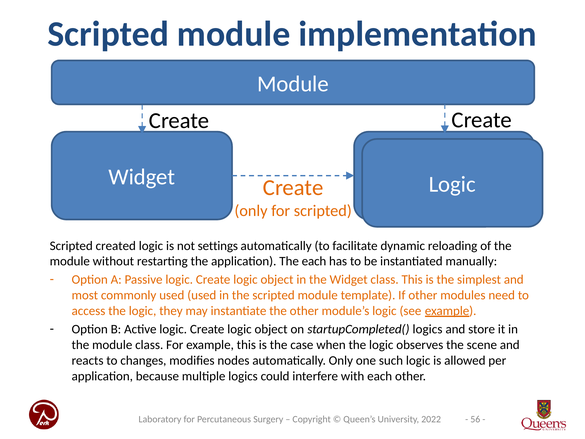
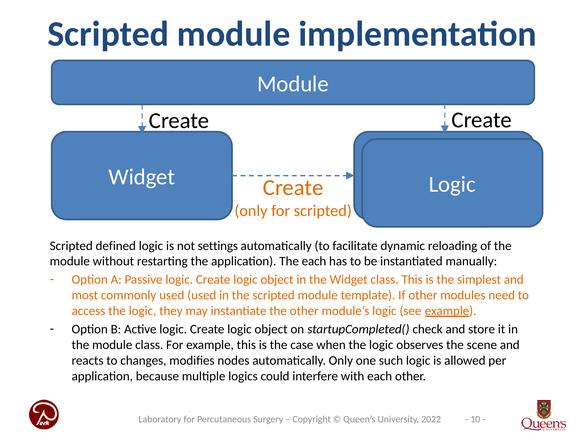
created: created -> defined (116, 246)
startupCompleted( logics: logics -> check (428, 329)
56: 56 -> 10 (475, 419)
